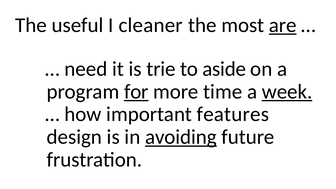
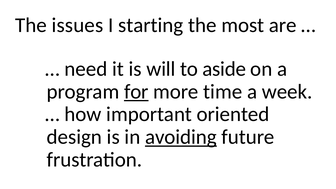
useful: useful -> issues (77, 25)
cleaner: cleaner -> starting (151, 25)
are underline: present -> none (283, 25)
trie: trie -> will (161, 69)
week underline: present -> none (287, 92)
features: features -> oriented (233, 114)
